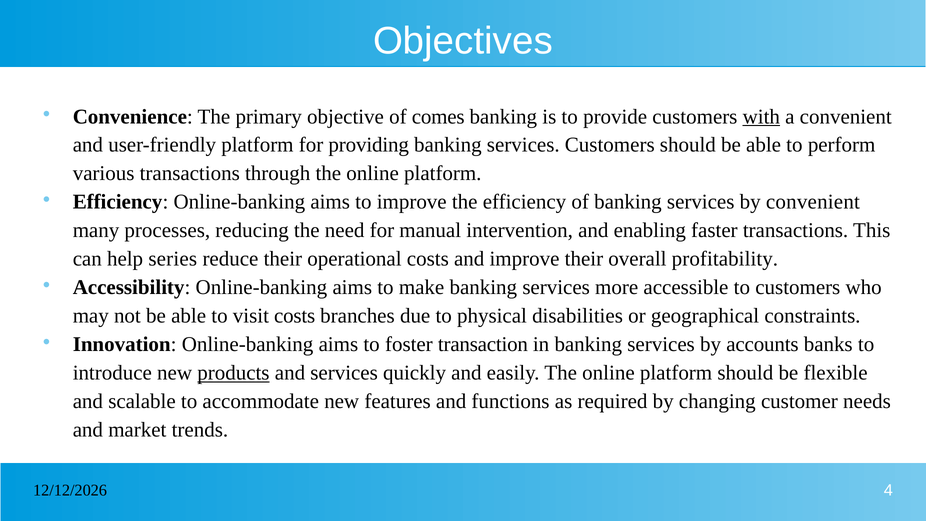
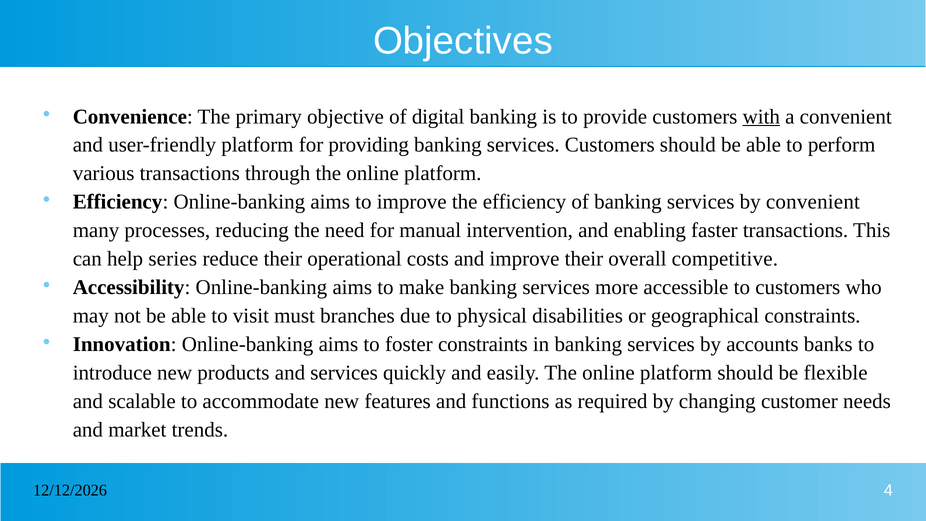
comes: comes -> digital (438, 117)
profitability: profitability -> competitive (725, 259)
visit costs: costs -> must (295, 316)
foster transaction: transaction -> constraints (483, 344)
products underline: present -> none (233, 373)
